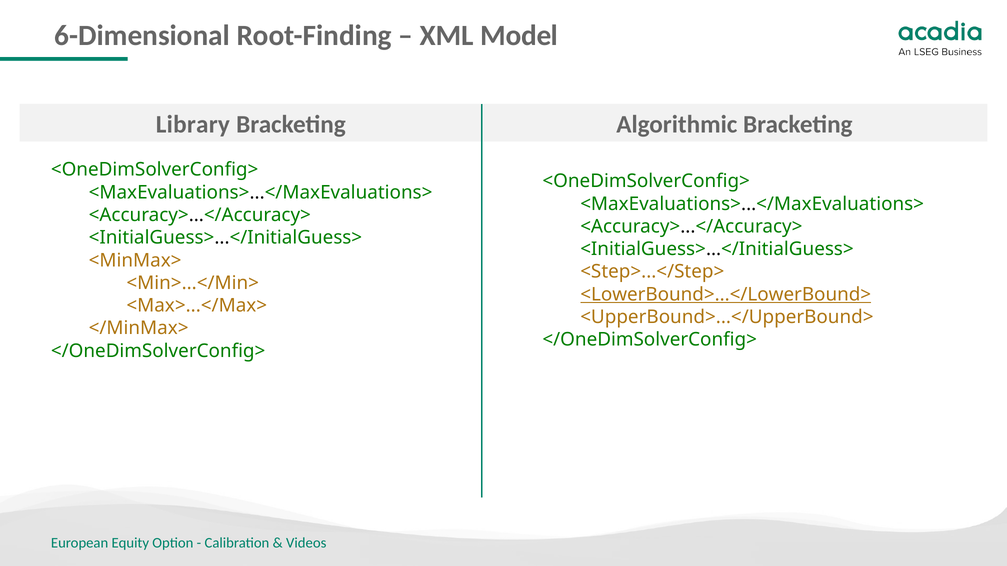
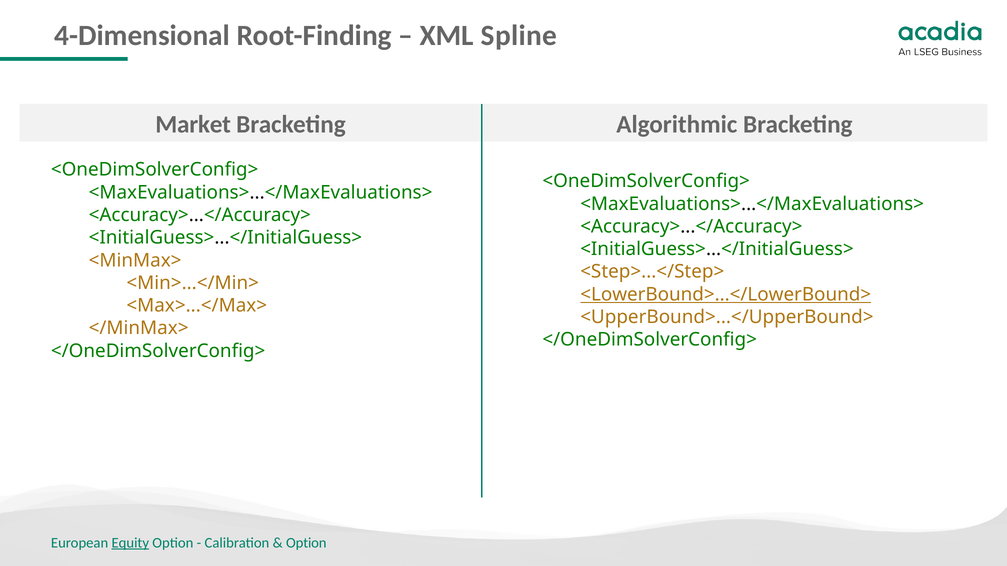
6-Dimensional: 6-Dimensional -> 4-Dimensional (142, 36)
Model: Model -> Spline (519, 36)
Library: Library -> Market (193, 125)
Equity underline: none -> present (130, 543)
Videos: Videos -> Option (306, 543)
